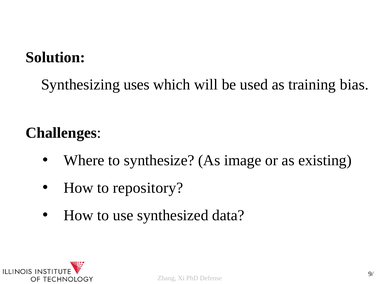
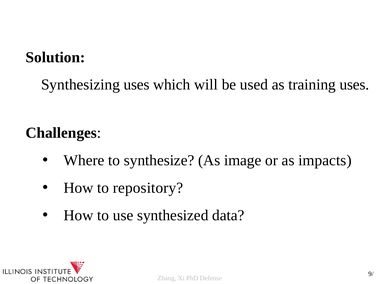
training bias: bias -> uses (354, 85)
existing: existing -> impacts (325, 160)
